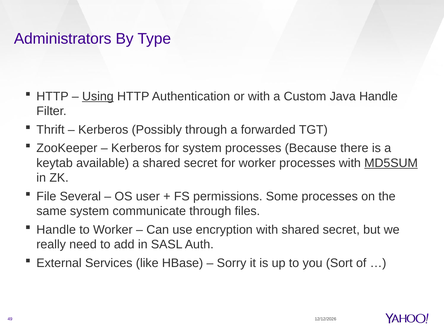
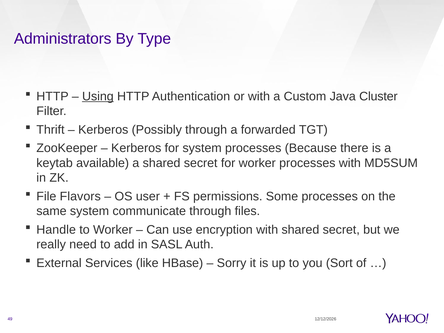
Java Handle: Handle -> Cluster (378, 96)
MD5SUM underline: present -> none (391, 163)
Several: Several -> Flavors (80, 196)
